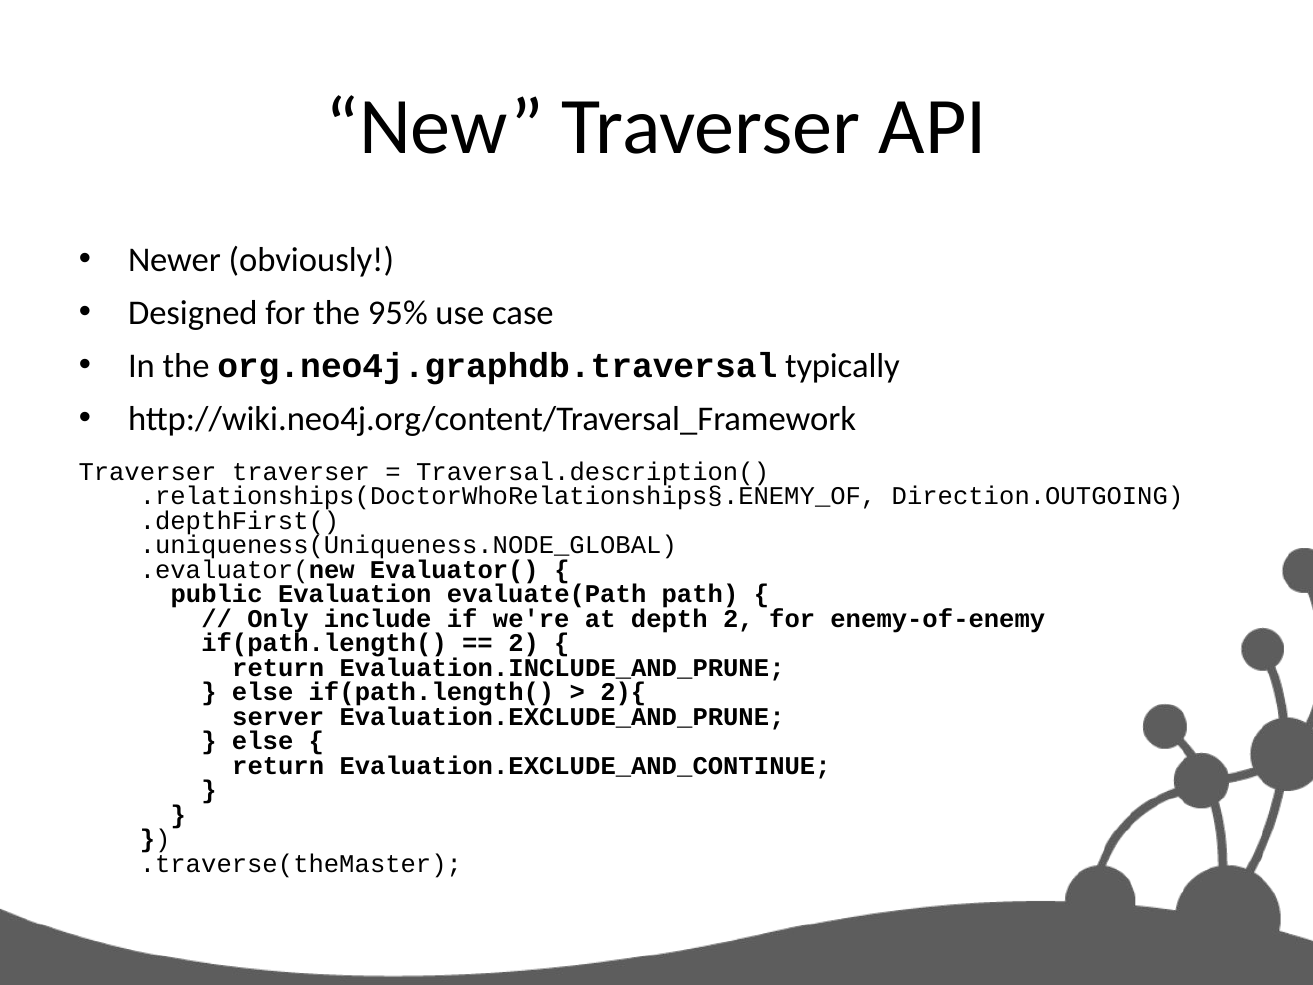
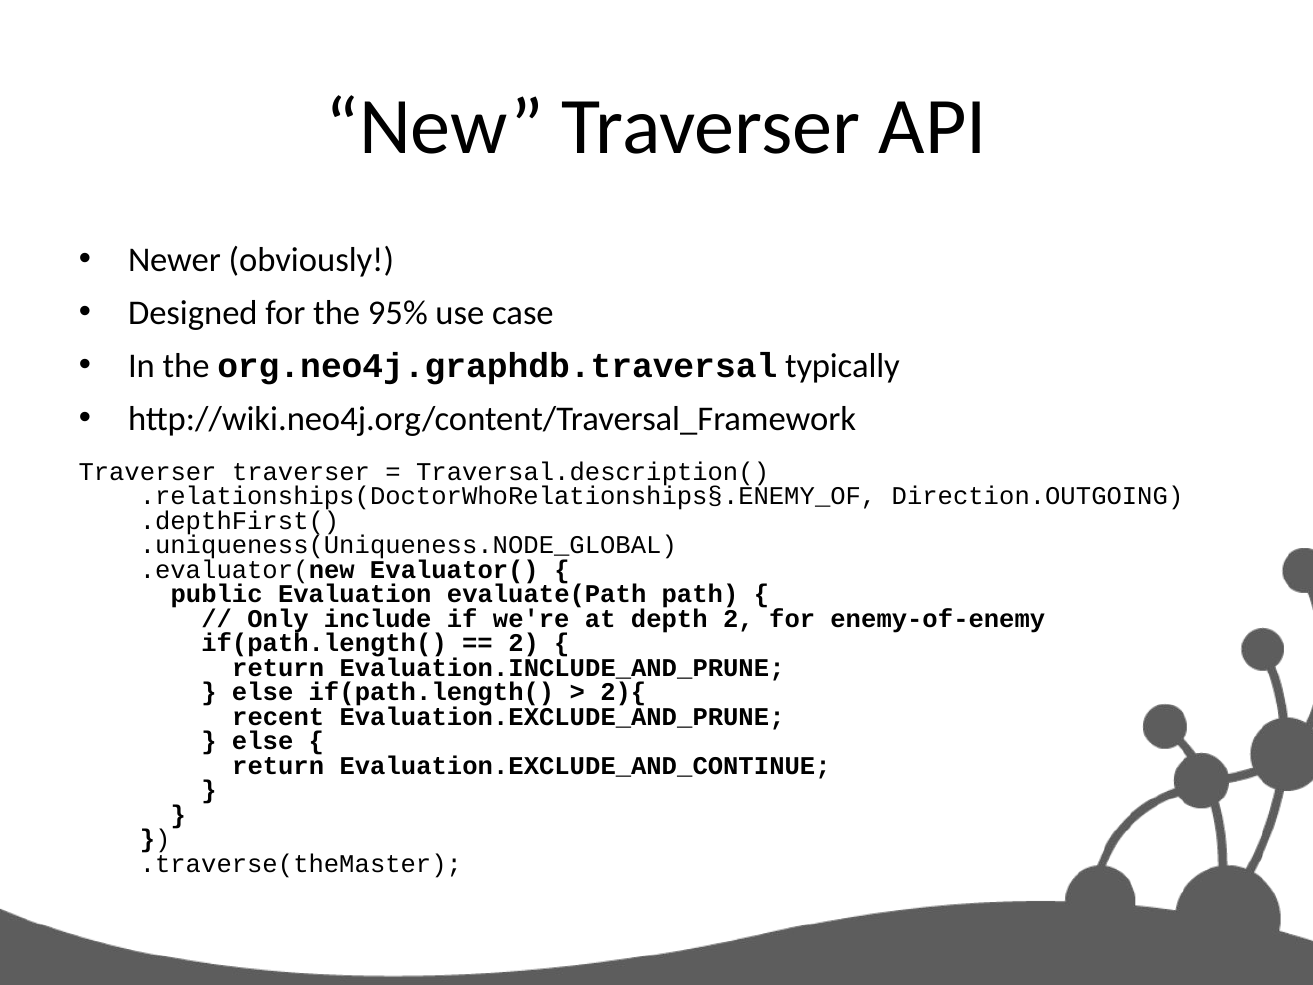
server: server -> recent (278, 717)
